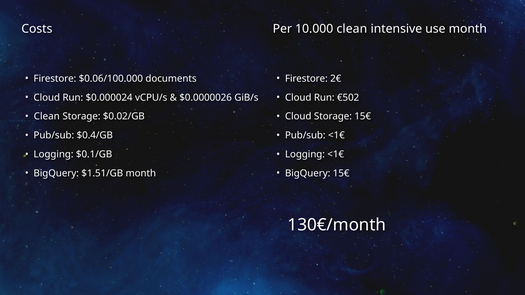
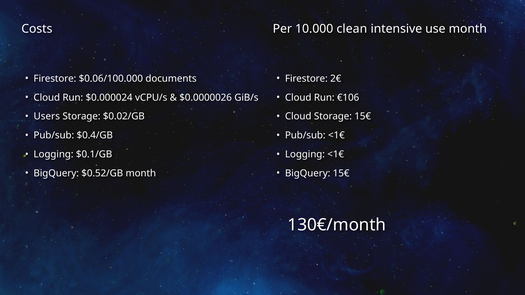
€502: €502 -> €106 (348, 98)
Clean: Clean -> Users (47, 117)
$1.51/GB: $1.51/GB -> $0.52/GB (102, 173)
